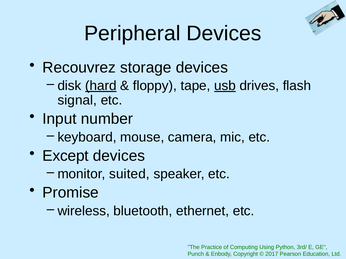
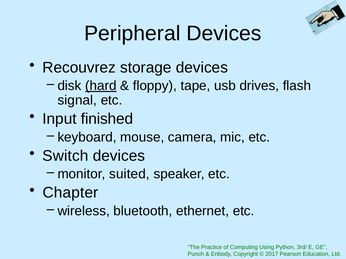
usb underline: present -> none (225, 86)
number: number -> finished (107, 119)
Except: Except -> Switch (65, 156)
Promise: Promise -> Chapter (71, 193)
